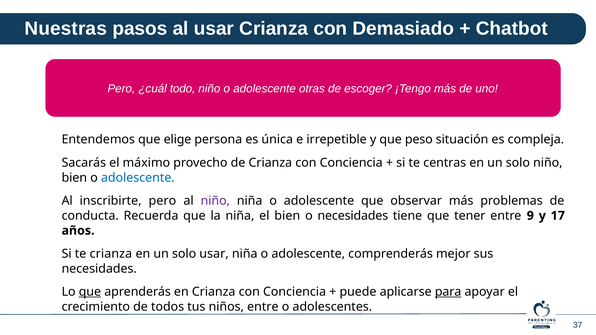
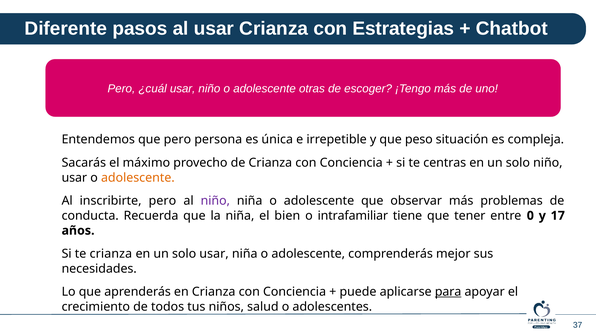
Nuestras: Nuestras -> Diferente (66, 29)
Demasiado: Demasiado -> Estrategias (403, 29)
¿cuál todo: todo -> usar (183, 89)
que elige: elige -> pero (177, 140)
bien: bien -> usar (74, 178)
adolescente colour: blue -> orange (138, 178)
o necesidades: necesidades -> intrafamiliar (353, 216)
9: 9 -> 0 (530, 216)
que underline: present -> none (90, 292)
niños entre: entre -> salud (263, 307)
